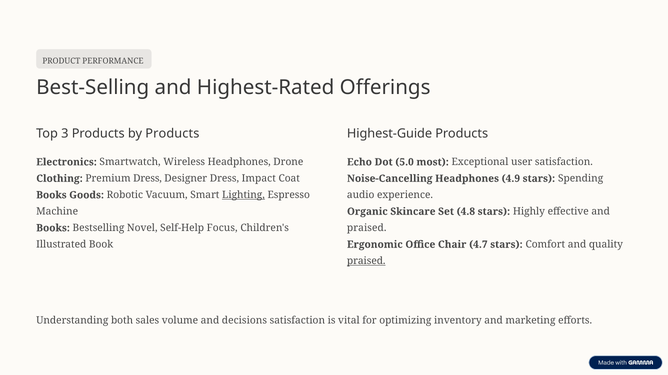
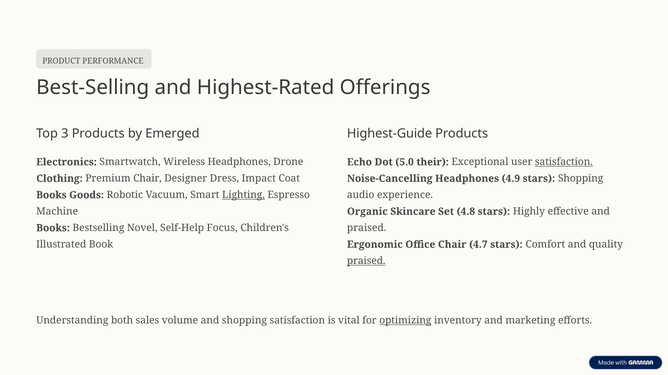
by Products: Products -> Emerged (172, 134)
most: most -> their (433, 162)
satisfaction underline: none -> present (564, 162)
Premium Dress: Dress -> Chair (148, 179)
stars Spending: Spending -> Shopping (581, 179)
and decisions: decisions -> shopping (244, 321)
optimizing underline: none -> present (405, 321)
